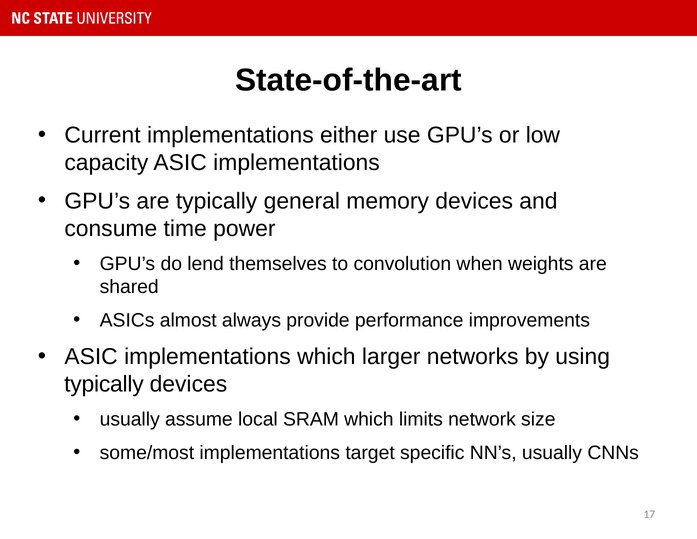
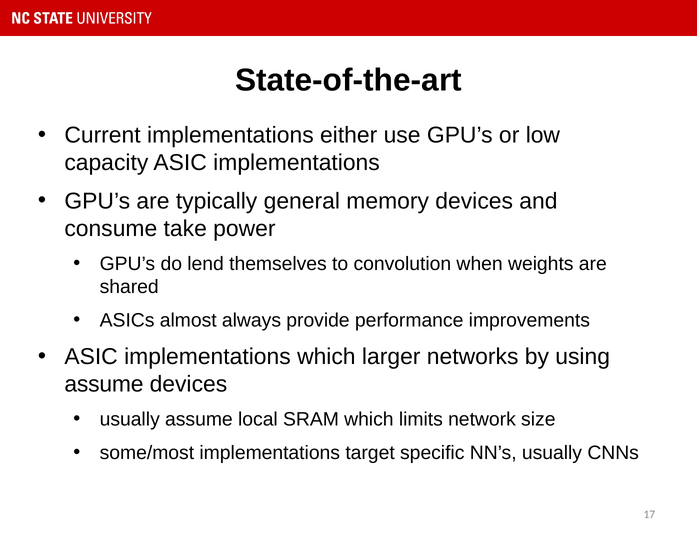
time: time -> take (185, 228)
typically: typically -> assume (104, 384)
